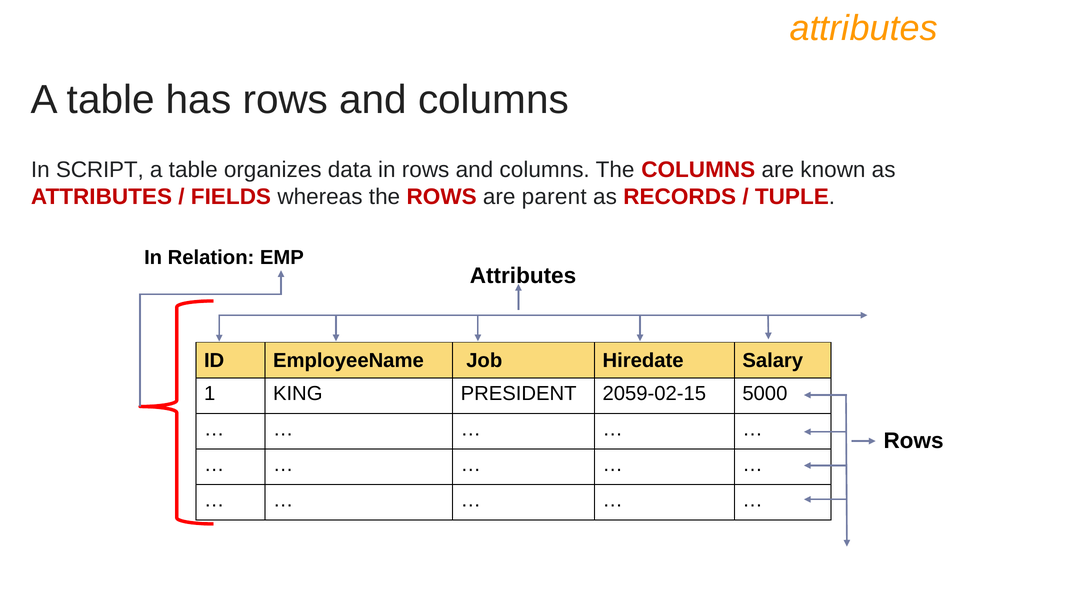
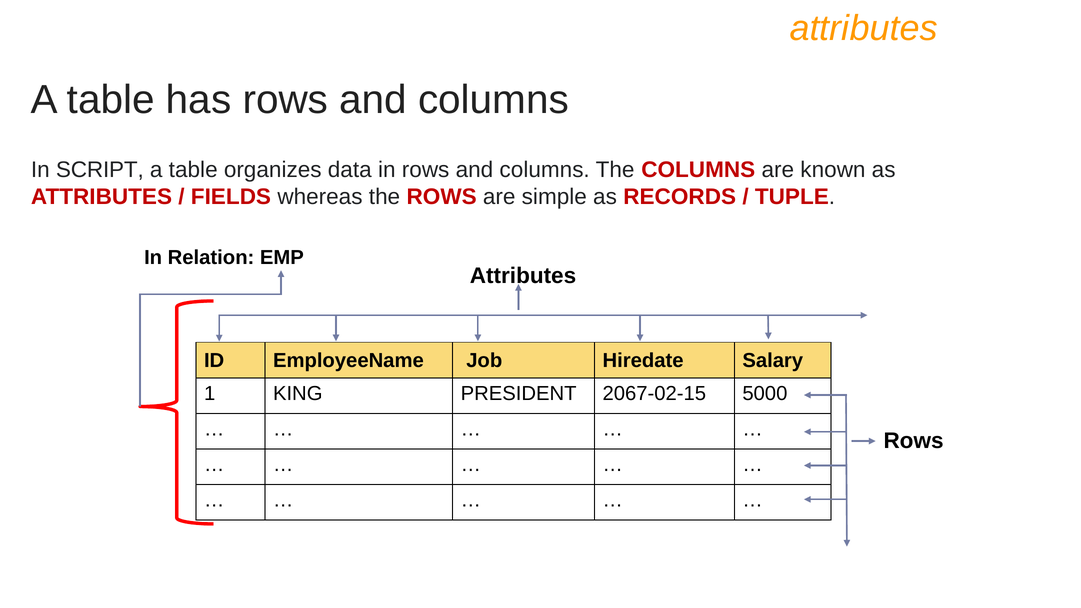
parent: parent -> simple (554, 197)
2059-02-15: 2059-02-15 -> 2067-02-15 (654, 394)
